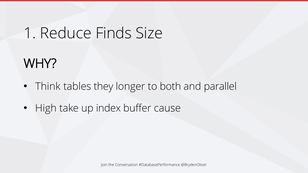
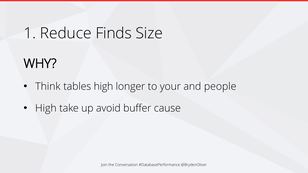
tables they: they -> high (103, 87)
both: both -> your (170, 87)
parallel: parallel -> people (220, 87)
index: index -> avoid (108, 108)
